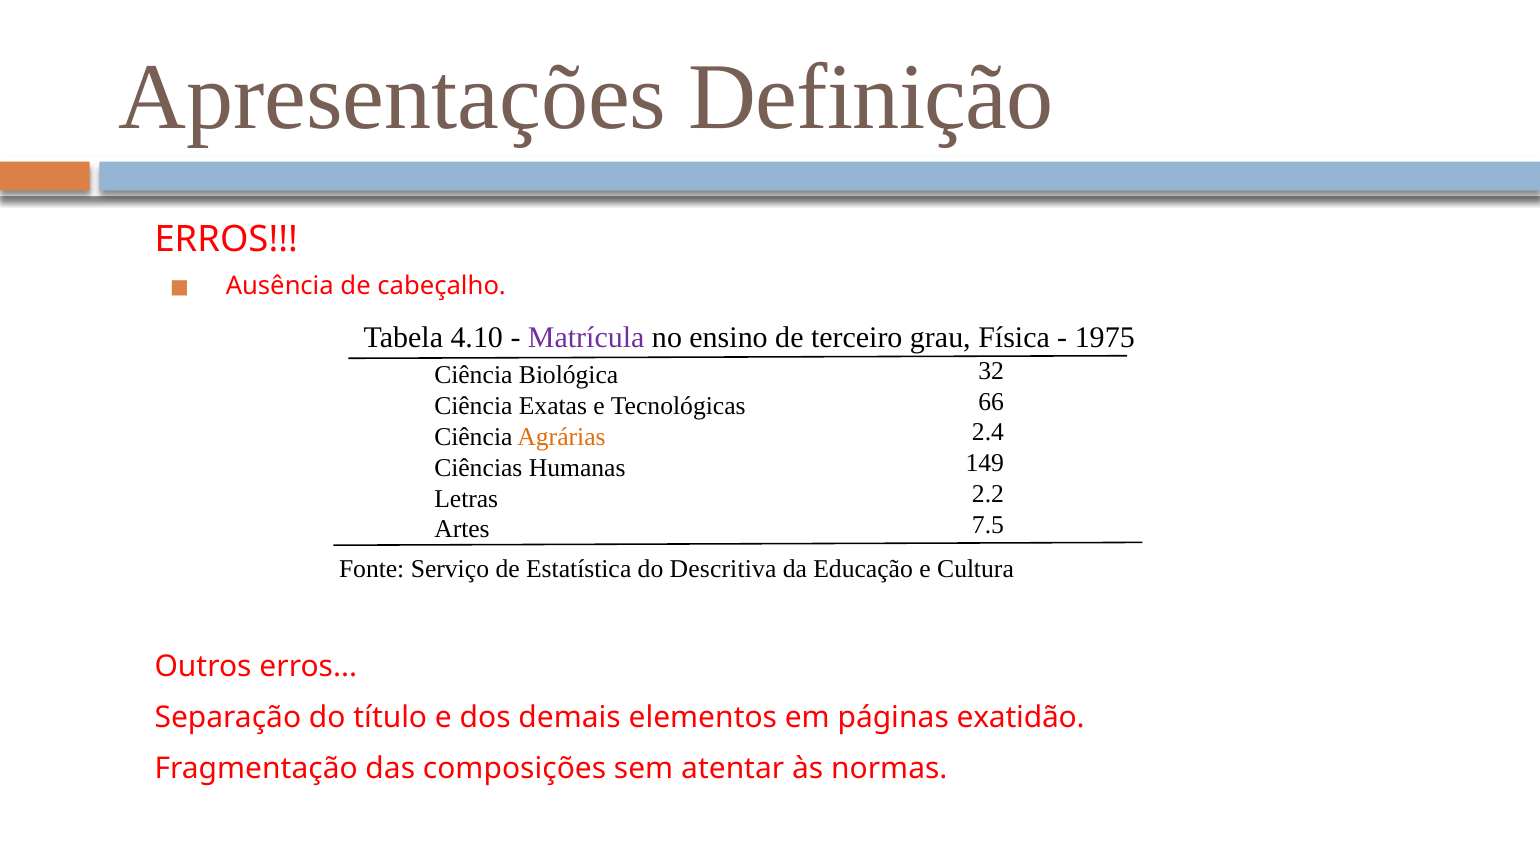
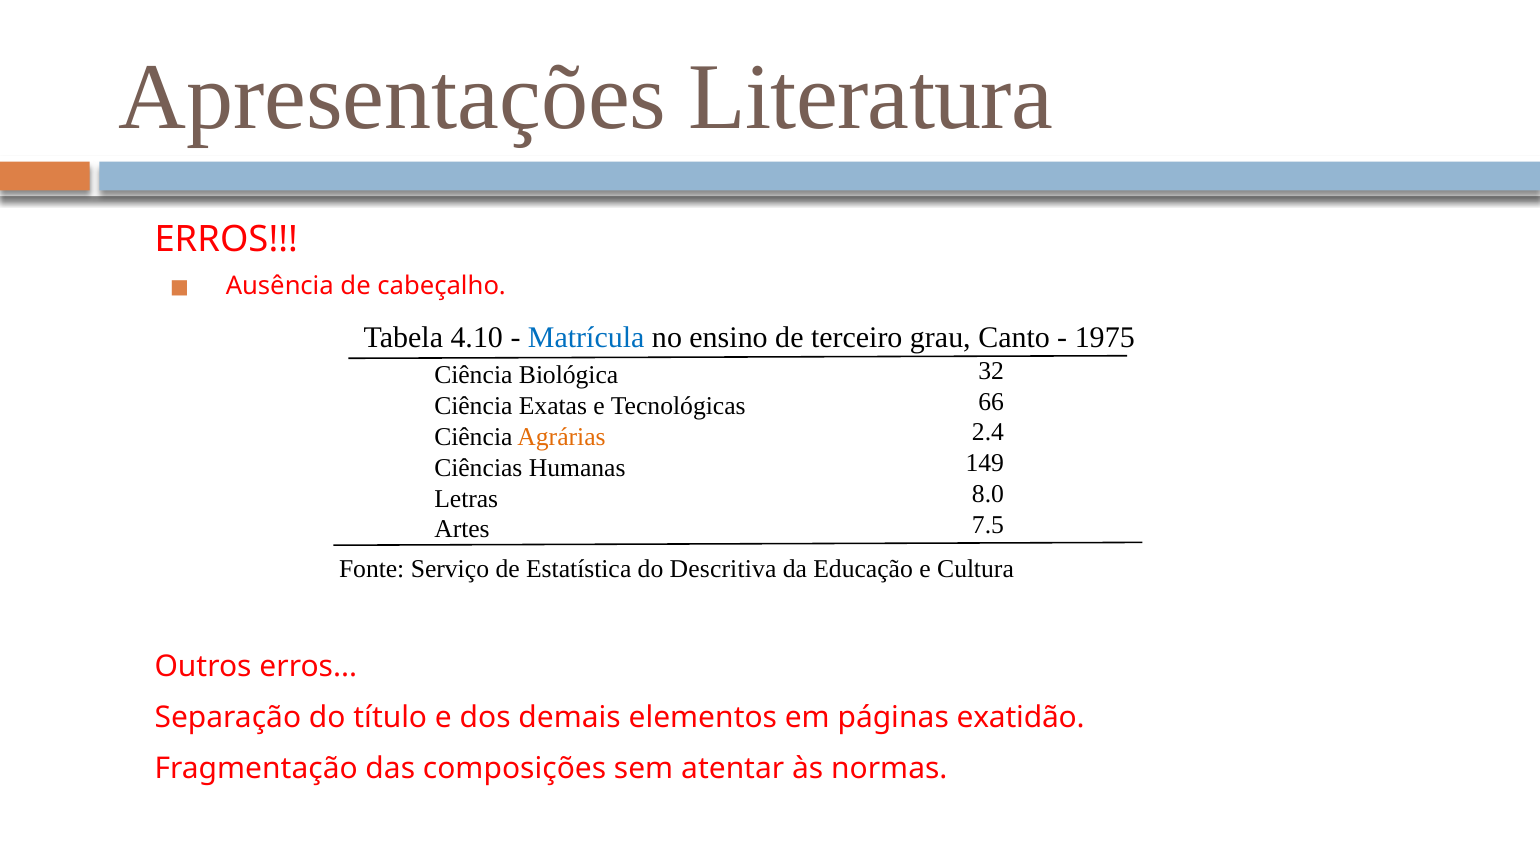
Definição: Definição -> Literatura (871, 98)
Matrícula colour: purple -> blue (586, 338)
Física: Física -> Canto (1014, 338)
2.2: 2.2 -> 8.0 (988, 494)
